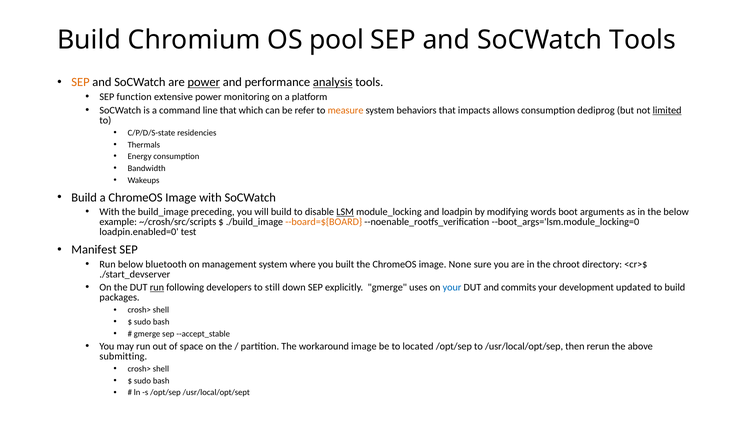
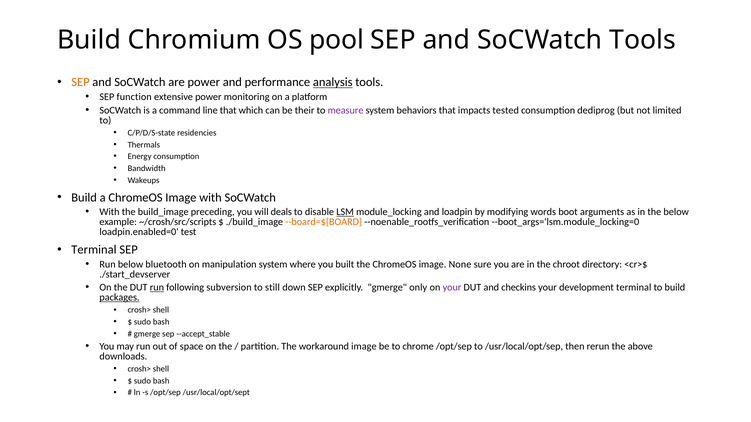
power underline: present -> none (204, 82)
refer: refer -> their (305, 110)
measure colour: orange -> purple (346, 110)
allows: allows -> tested (506, 110)
limited underline: present -> none (667, 110)
will build: build -> deals (281, 212)
Manifest: Manifest -> Terminal (94, 250)
management: management -> manipulation (229, 265)
developers: developers -> subversion (229, 288)
uses: uses -> only (418, 288)
your colour: blue -> purple (452, 288)
commits: commits -> checkins (519, 288)
development updated: updated -> terminal (634, 288)
packages underline: none -> present (120, 298)
located: located -> chrome (418, 347)
submitting: submitting -> downloads (123, 357)
